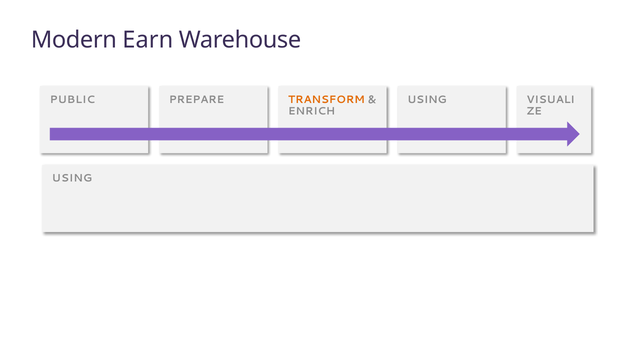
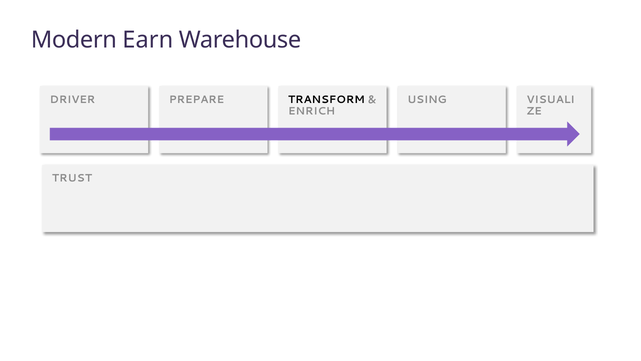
PUBLIC: PUBLIC -> DRIVER (72, 99)
TRANSFORM colour: orange -> black (326, 99)
USING: USING -> TRUST (72, 178)
